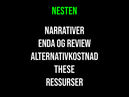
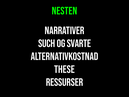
ENDA: ENDA -> SUCH (47, 43)
REVIEW: REVIEW -> SVARTE (79, 43)
